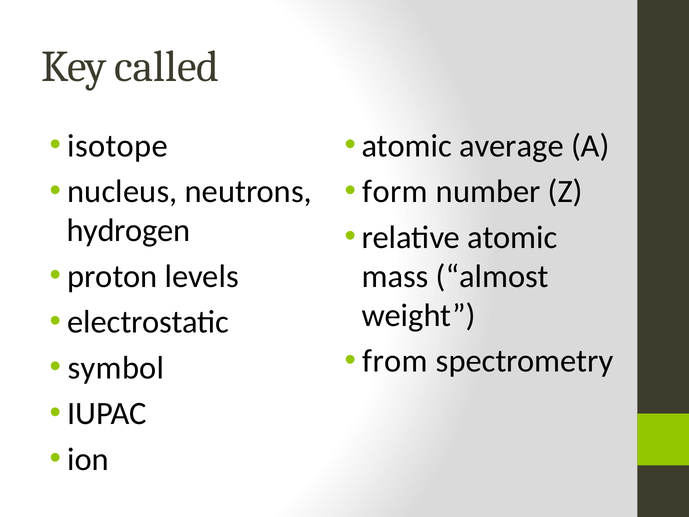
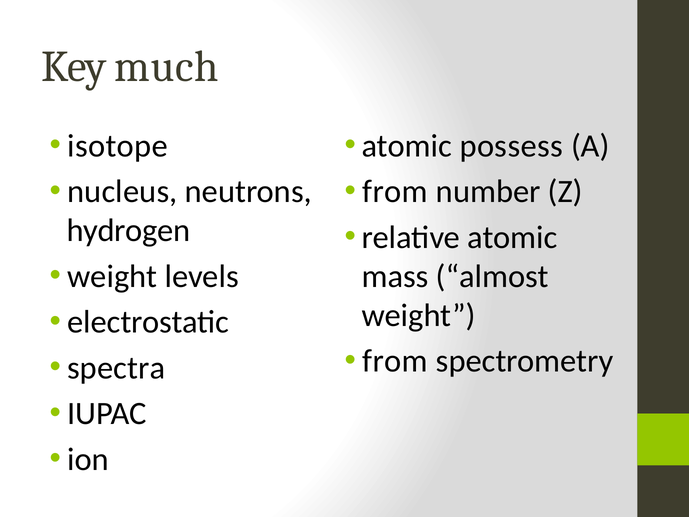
called: called -> much (166, 67)
average: average -> possess (511, 146)
form: form -> from (395, 192)
proton: proton -> weight (112, 276)
symbol: symbol -> spectra (116, 368)
